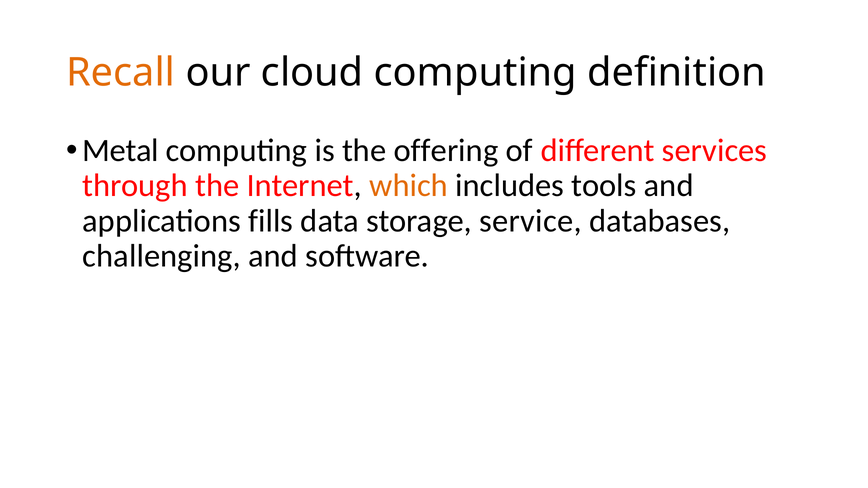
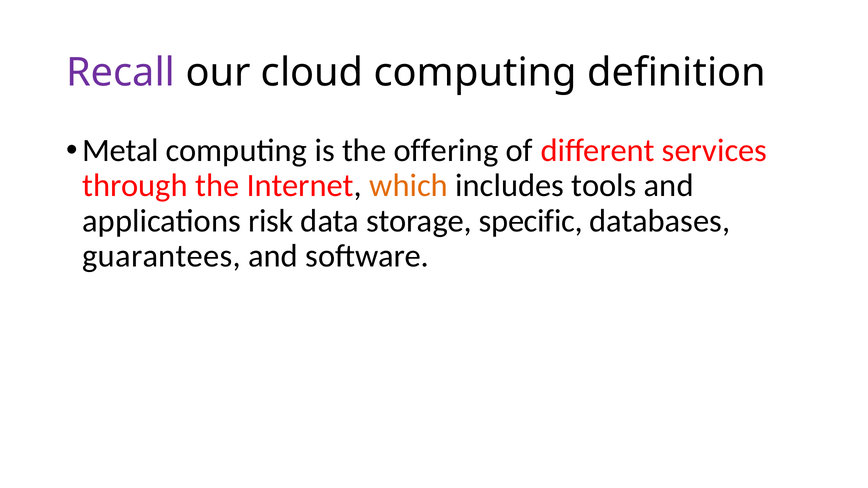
Recall colour: orange -> purple (121, 73)
fills: fills -> risk (271, 221)
service: service -> specific (531, 221)
challenging: challenging -> guarantees (162, 256)
